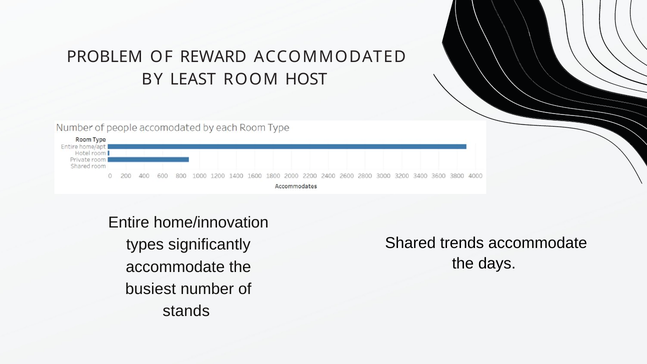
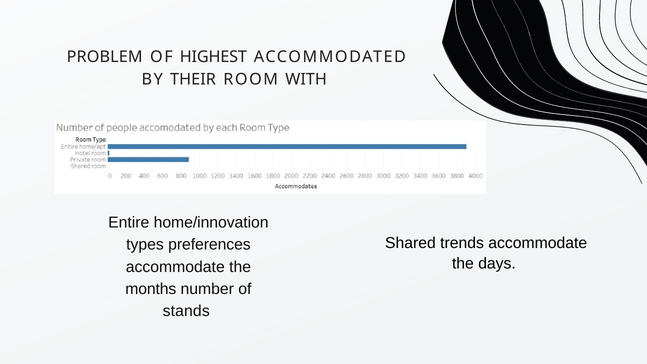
REWARD: REWARD -> HIGHEST (213, 57)
LEAST: LEAST -> THEIR (193, 79)
HOST: HOST -> WITH (306, 79)
significantly: significantly -> preferences (209, 245)
busiest: busiest -> months (151, 289)
